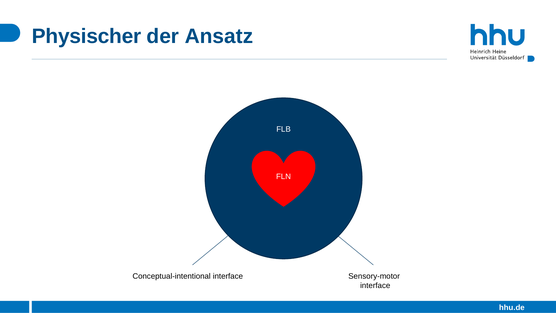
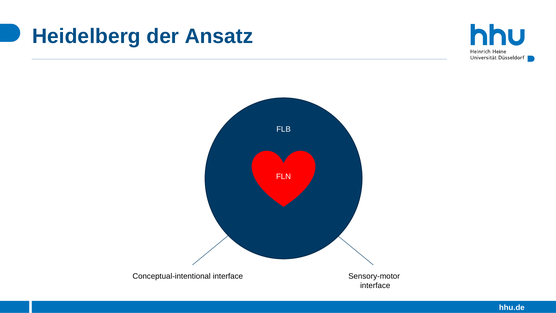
Physischer: Physischer -> Heidelberg (86, 36)
